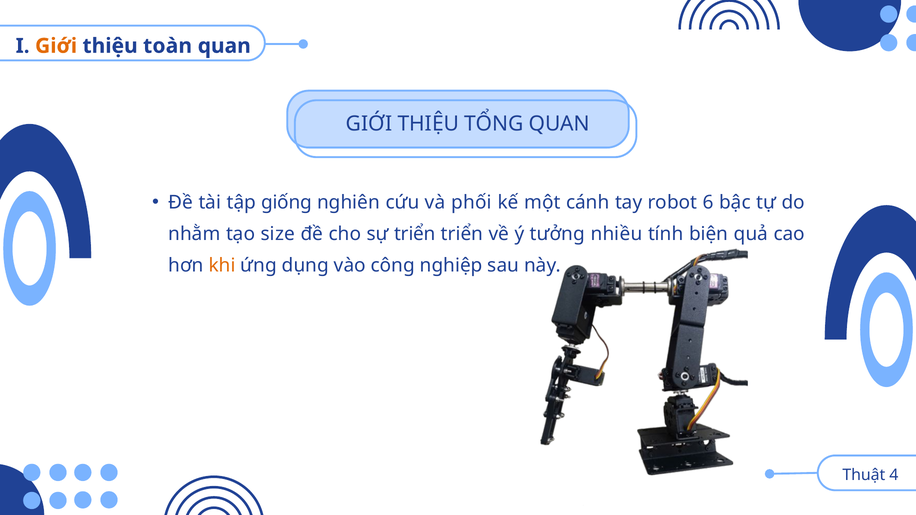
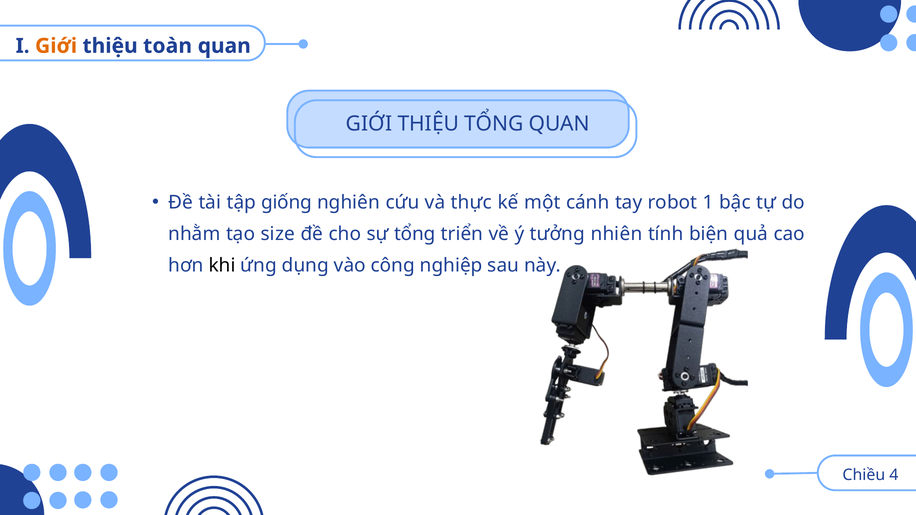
phối: phối -> thực (471, 203)
6: 6 -> 1 (708, 203)
sự triển: triển -> tổng (415, 234)
nhiều: nhiều -> nhiên (616, 234)
khi colour: orange -> black (222, 266)
Thuật: Thuật -> Chiều (864, 475)
